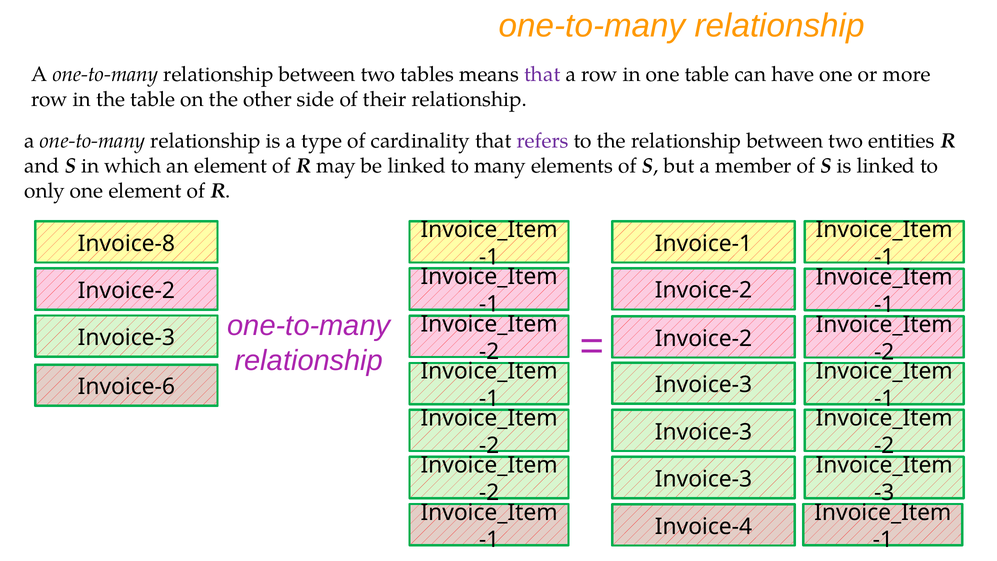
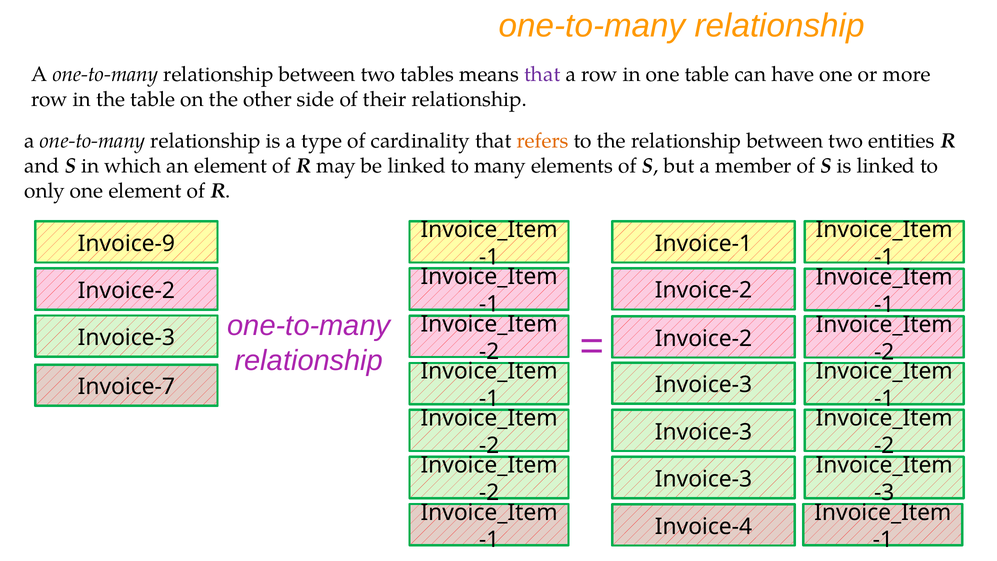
refers colour: purple -> orange (543, 141)
Invoice-8: Invoice-8 -> Invoice-9 (126, 243)
Invoice-6: Invoice-6 -> Invoice-7 (126, 387)
